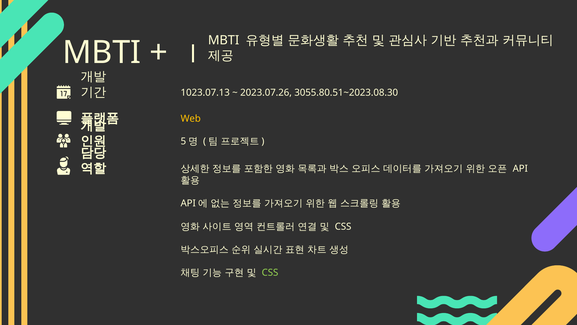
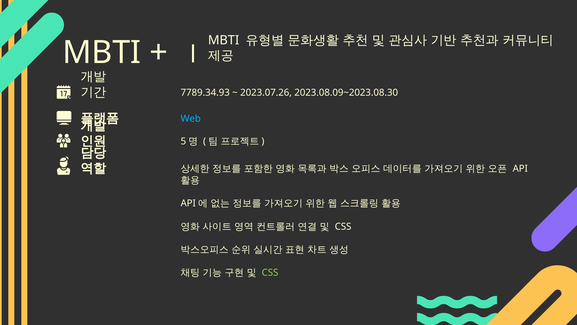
1023.07.13: 1023.07.13 -> 7789.34.93 (205, 93)
3055.80.51~2023.08.30: 3055.80.51~2023.08.30 -> 2023.08.09~2023.08.30 (346, 93)
Web colour: yellow -> light blue (191, 119)
